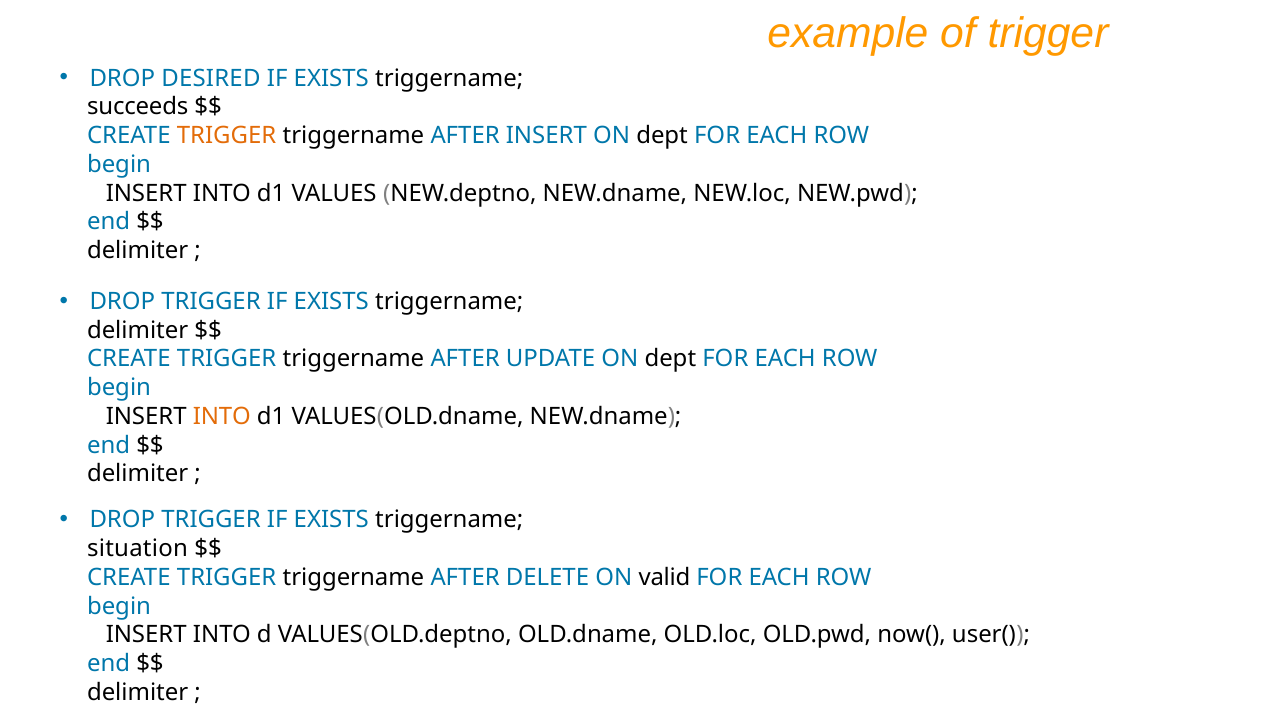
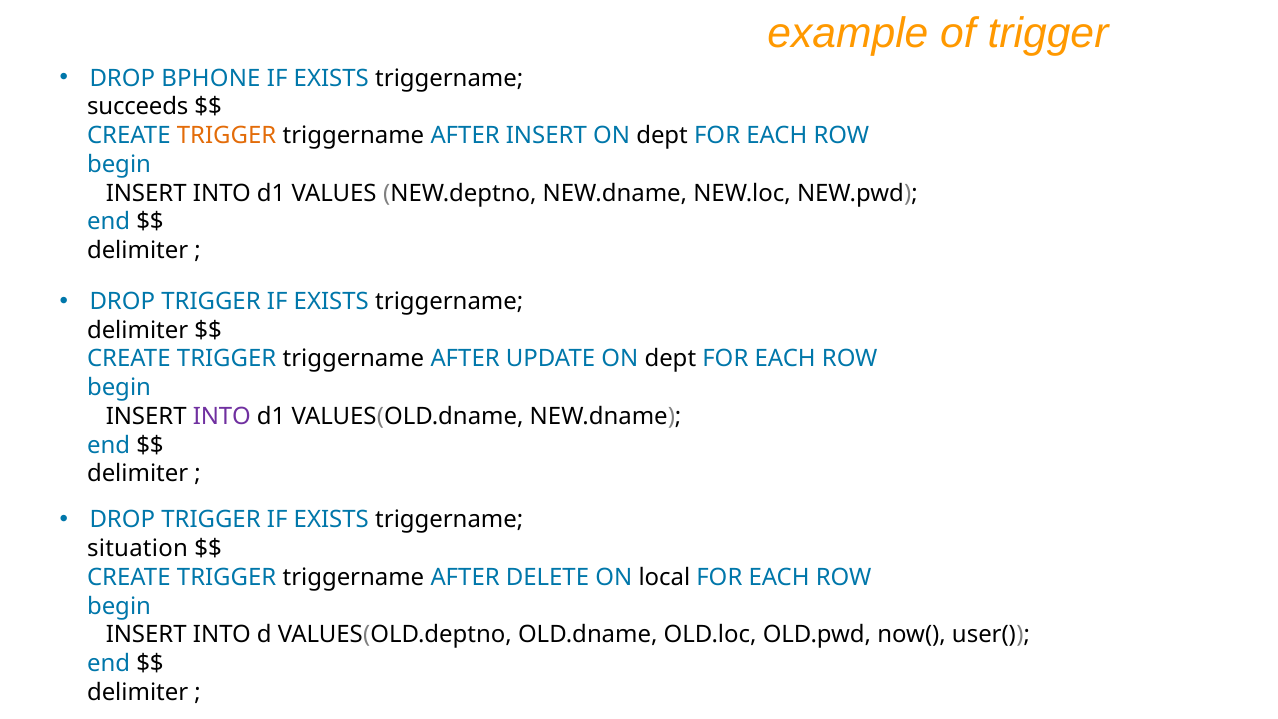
DESIRED: DESIRED -> BPHONE (211, 78)
INTO colour: orange -> purple (222, 416)
valid: valid -> local (664, 577)
